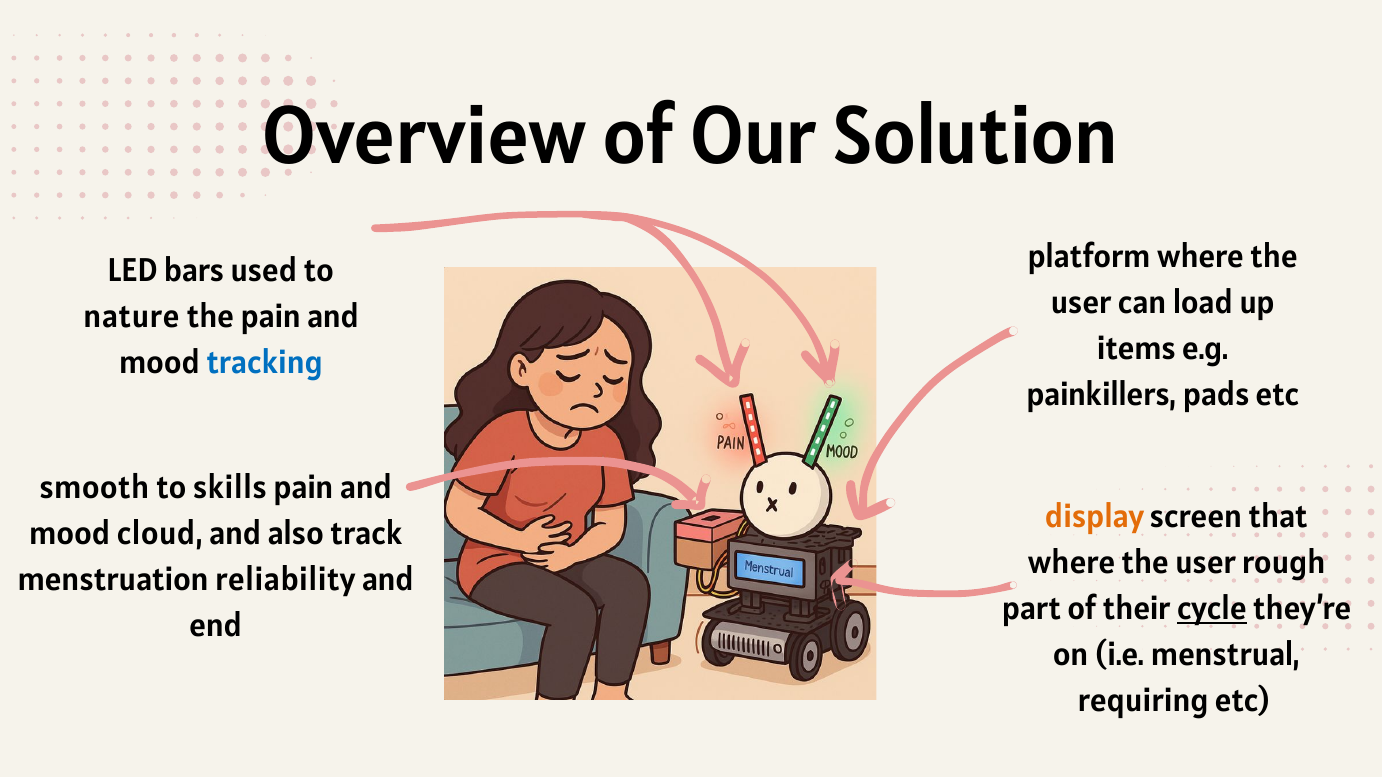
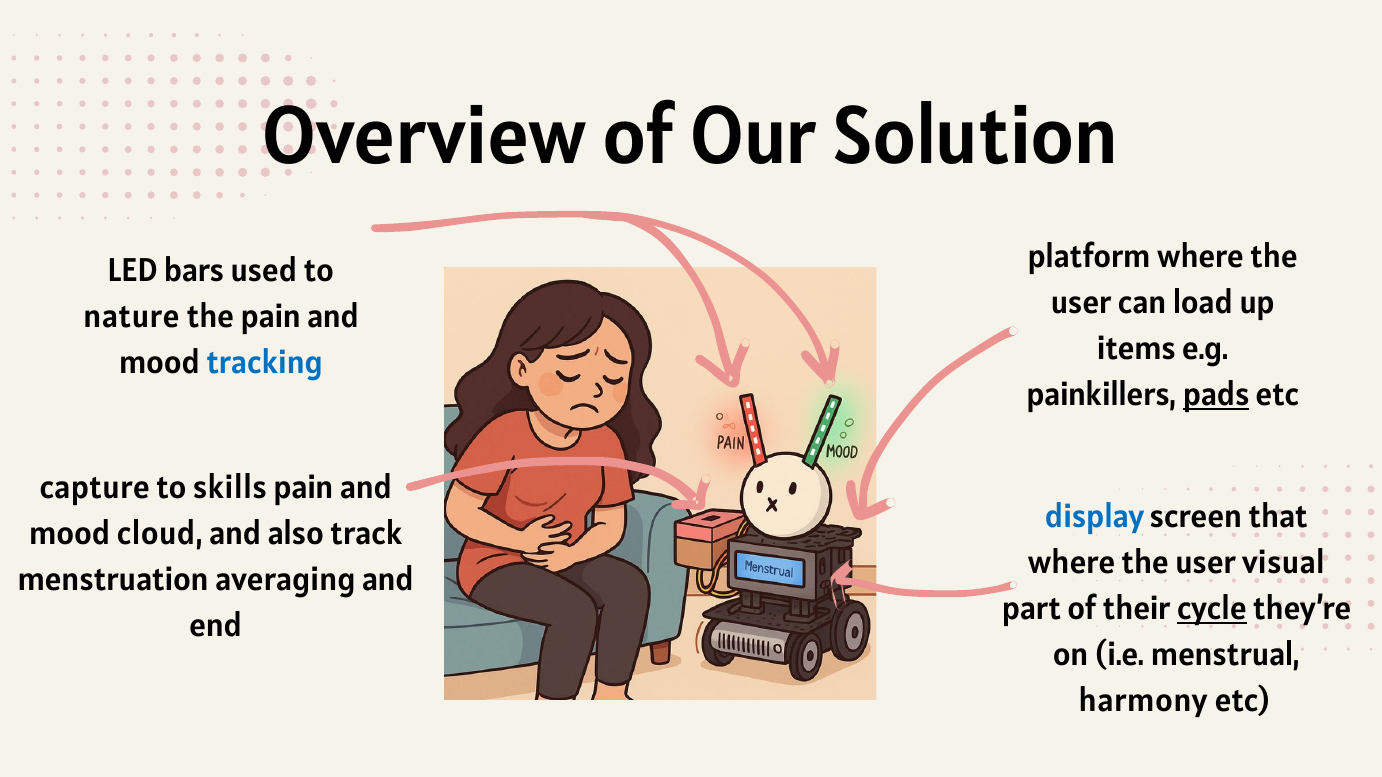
pads underline: none -> present (1216, 395)
smooth: smooth -> capture (95, 488)
display colour: orange -> blue (1095, 517)
rough: rough -> visual (1284, 563)
reliability: reliability -> averaging (286, 580)
requiring: requiring -> harmony (1143, 701)
